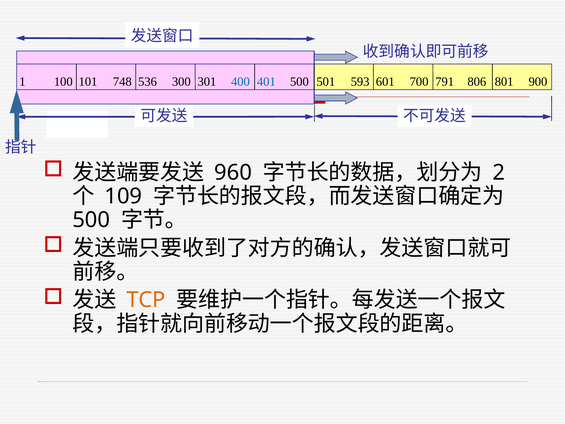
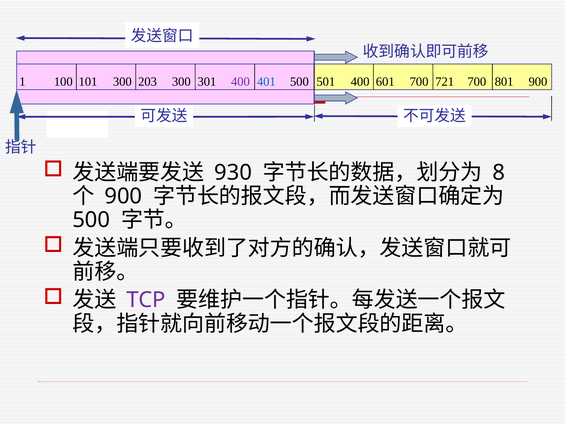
100 748: 748 -> 300 (122, 82)
536: 536 -> 203 (147, 82)
400 colour: blue -> purple (240, 82)
500 593: 593 -> 400 (360, 82)
791: 791 -> 721 (445, 82)
700 806: 806 -> 700 (477, 82)
960: 960 -> 930 (233, 172)
2: 2 -> 8 (499, 172)
109: 109 -> 900 (123, 196)
TCP colour: orange -> purple (146, 300)
